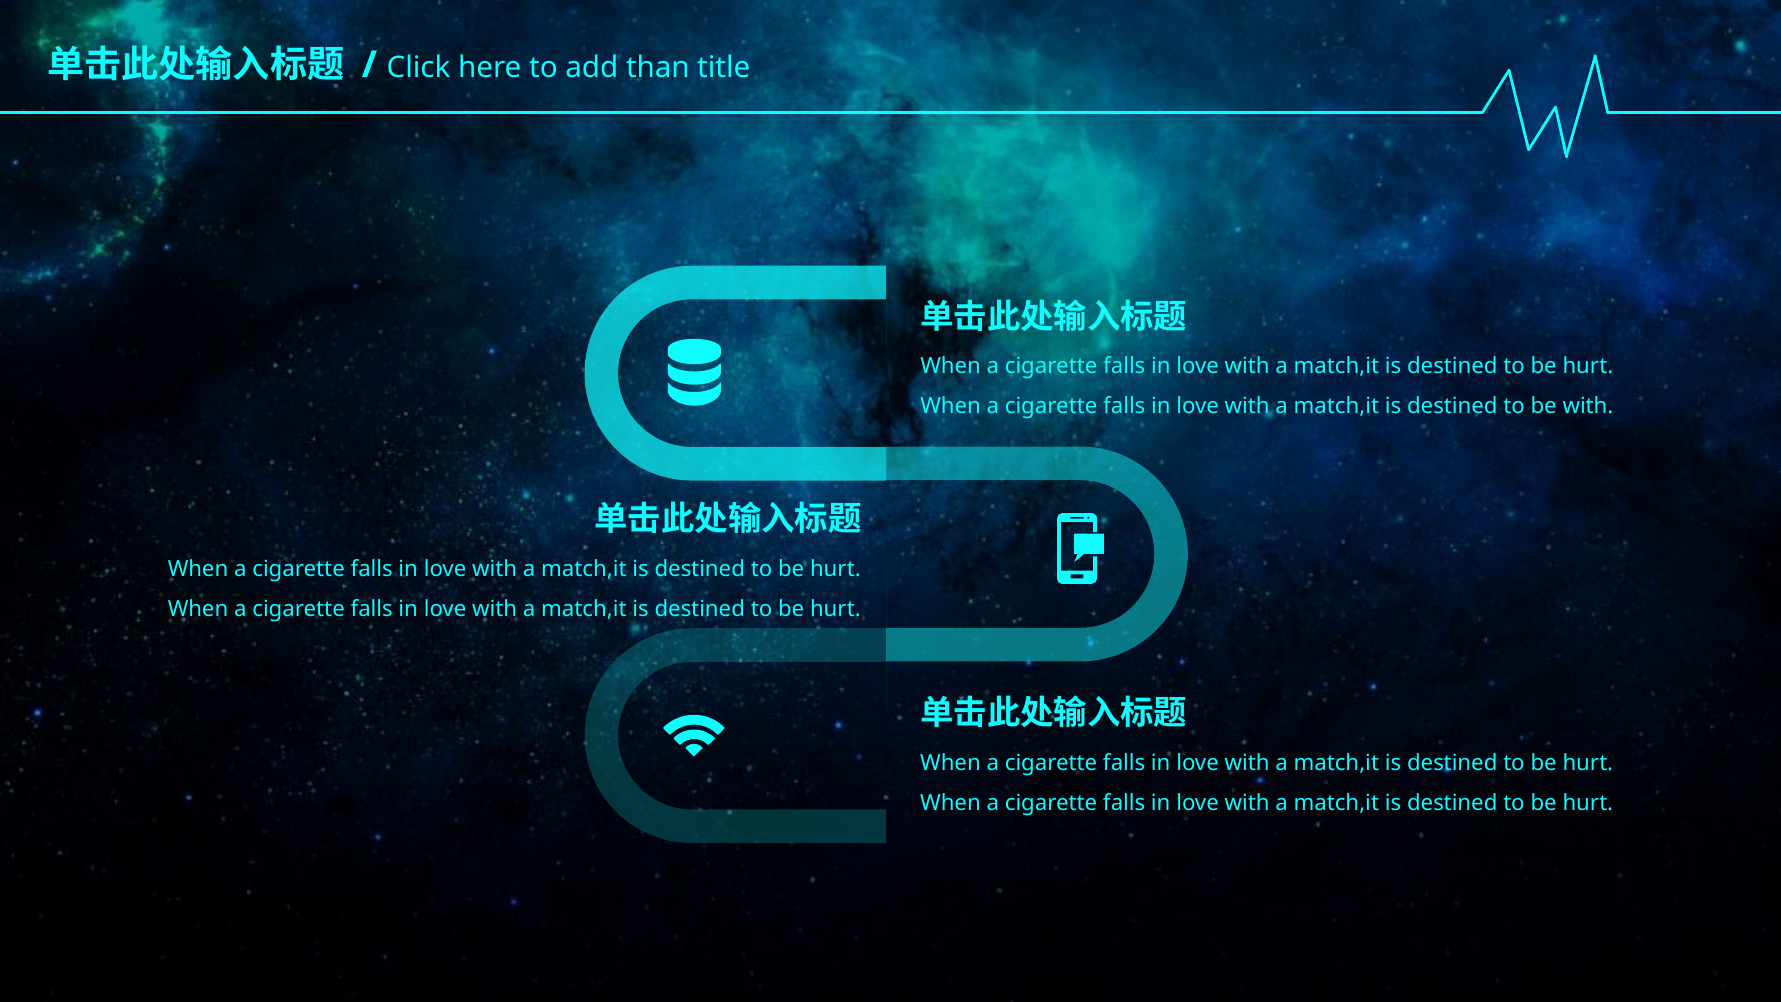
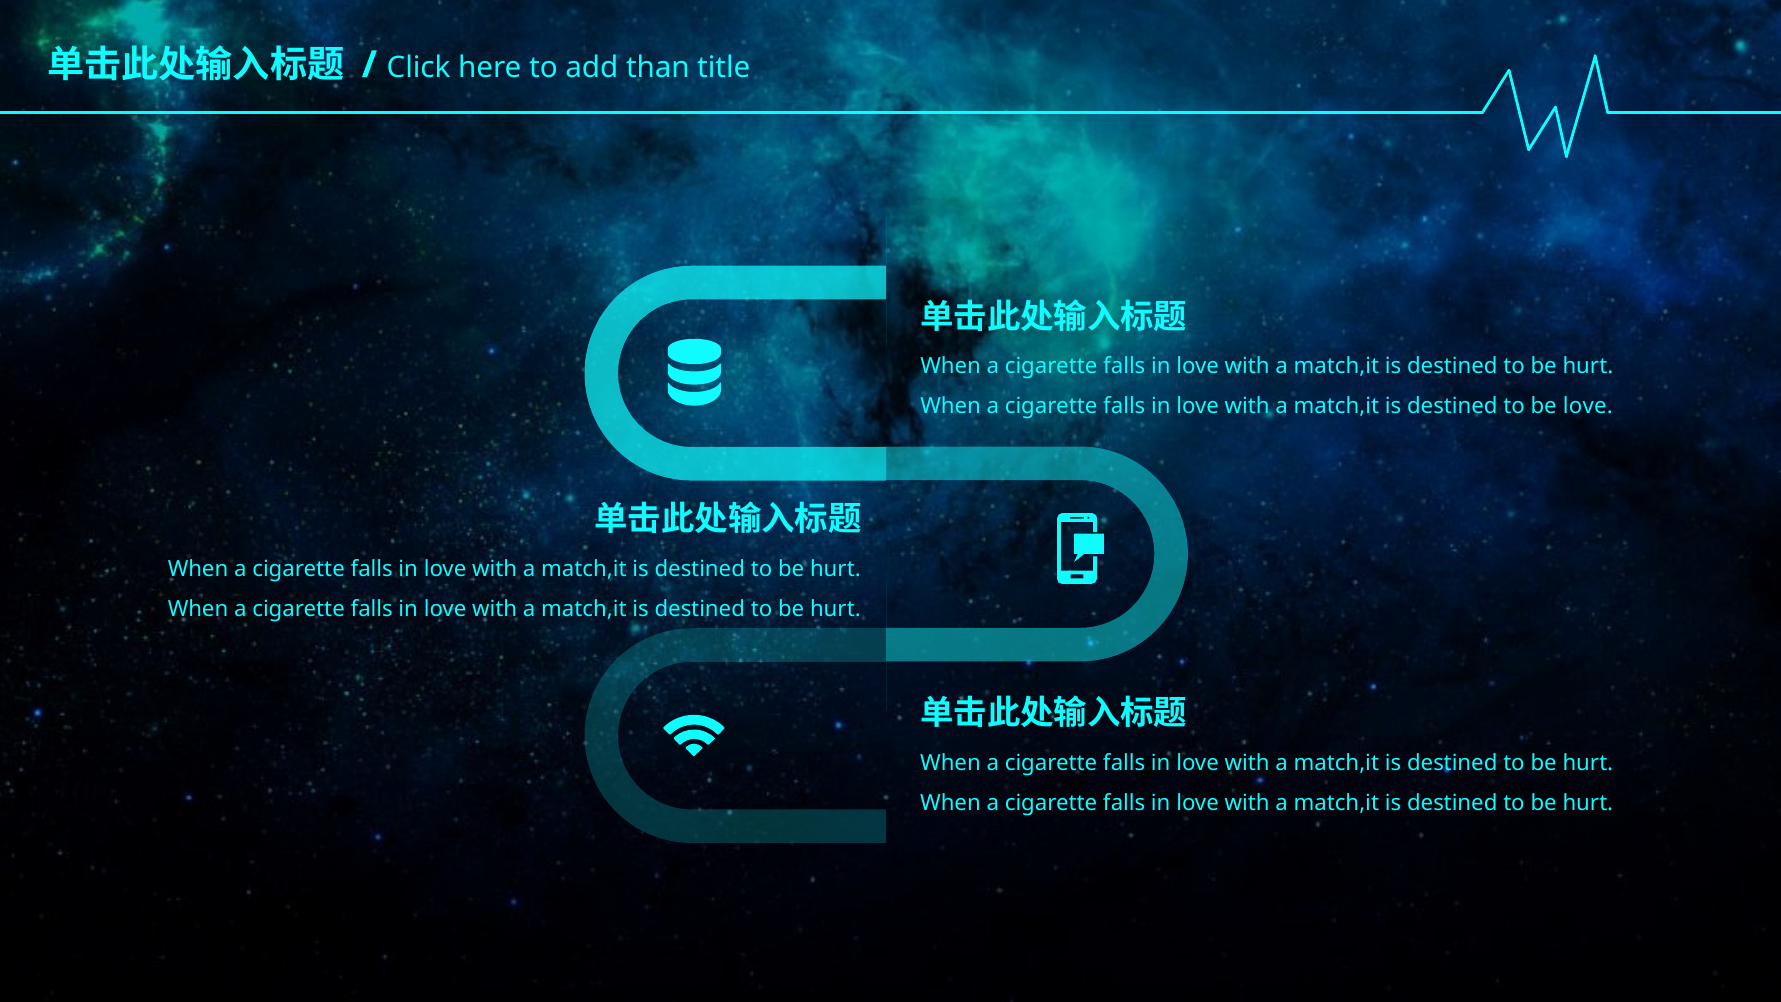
be with: with -> love (1588, 406)
